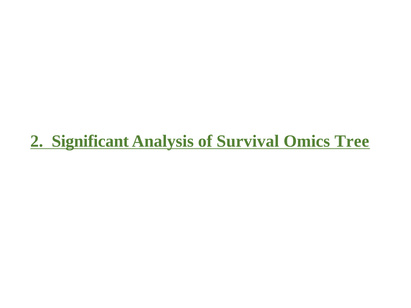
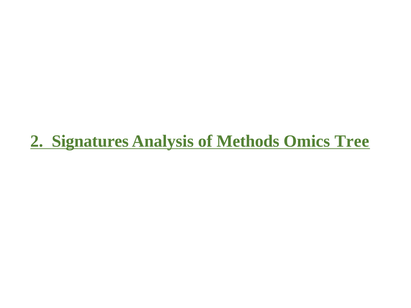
Significant: Significant -> Signatures (90, 141)
Survival: Survival -> Methods (248, 141)
